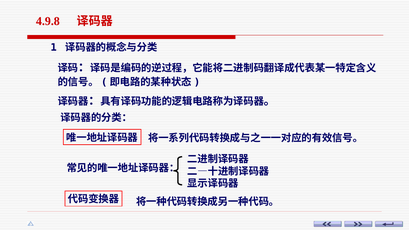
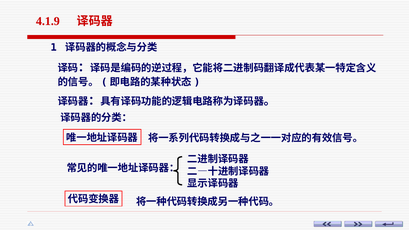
4.9.8: 4.9.8 -> 4.1.9 (48, 21)
